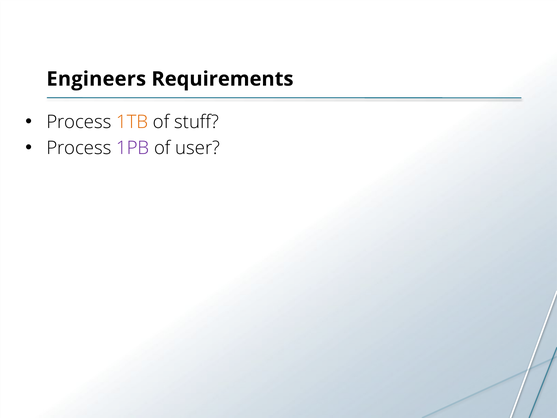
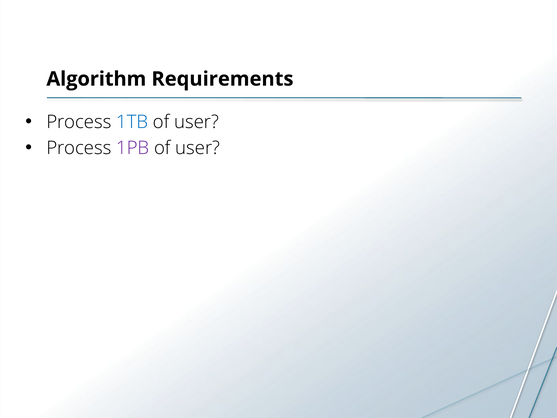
Engineers: Engineers -> Algorithm (96, 79)
1TB colour: orange -> blue (132, 122)
stuff: stuff -> user (197, 122)
